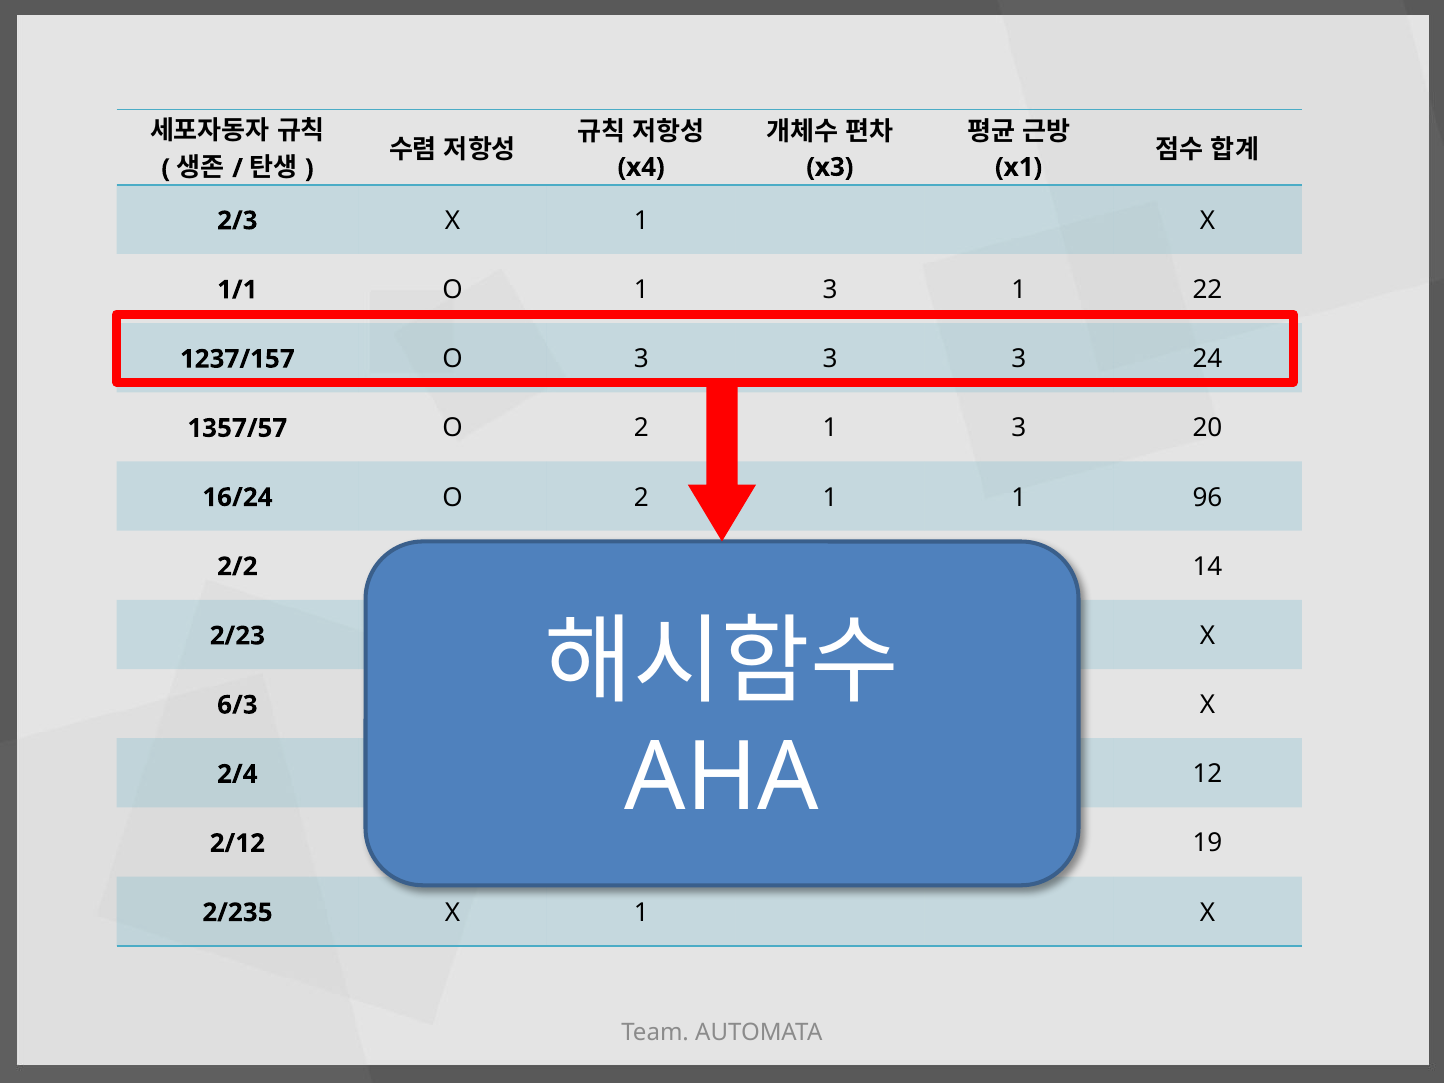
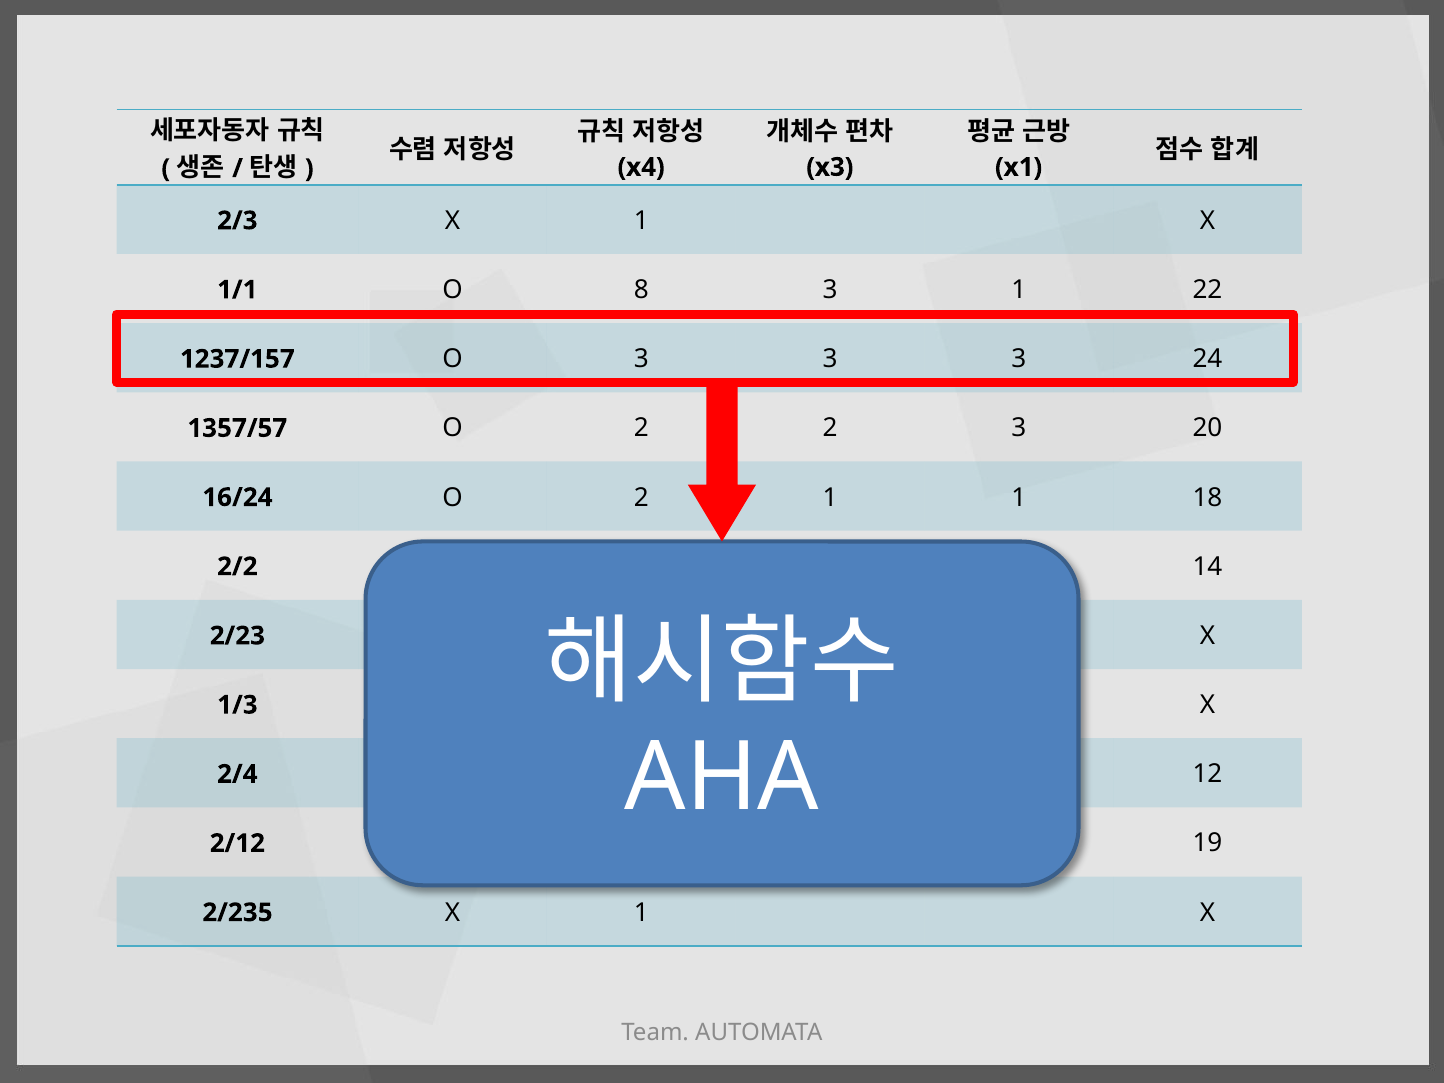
1/1 O 1: 1 -> 8 (641, 290)
1357/57 O 2 1: 1 -> 2 (830, 428)
96: 96 -> 18 (1207, 497)
6/3: 6/3 -> 1/3 (237, 705)
